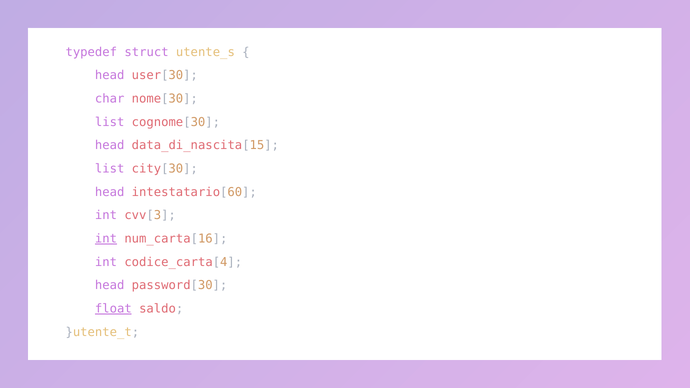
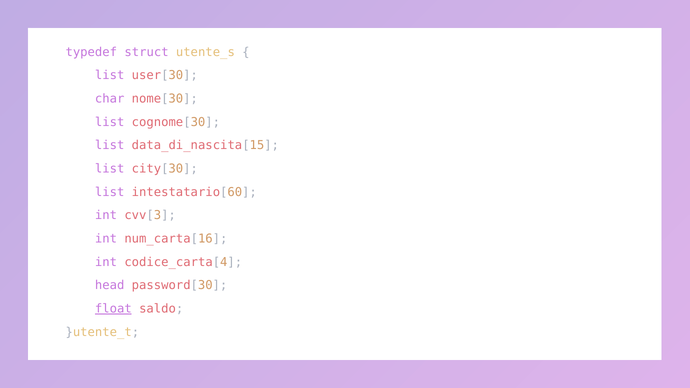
head: head -> list (110, 75)
head: head -> list (110, 145)
head: head -> list (110, 192)
int underline: present -> none (106, 239)
